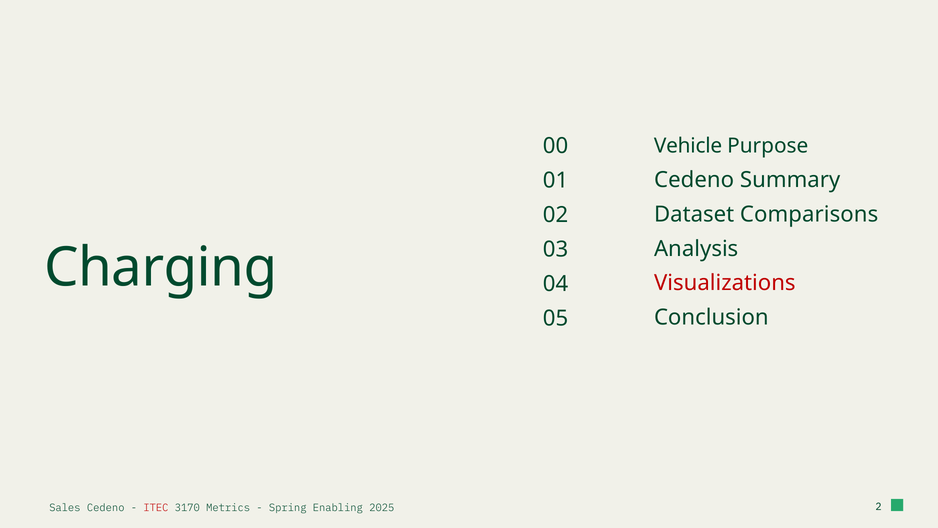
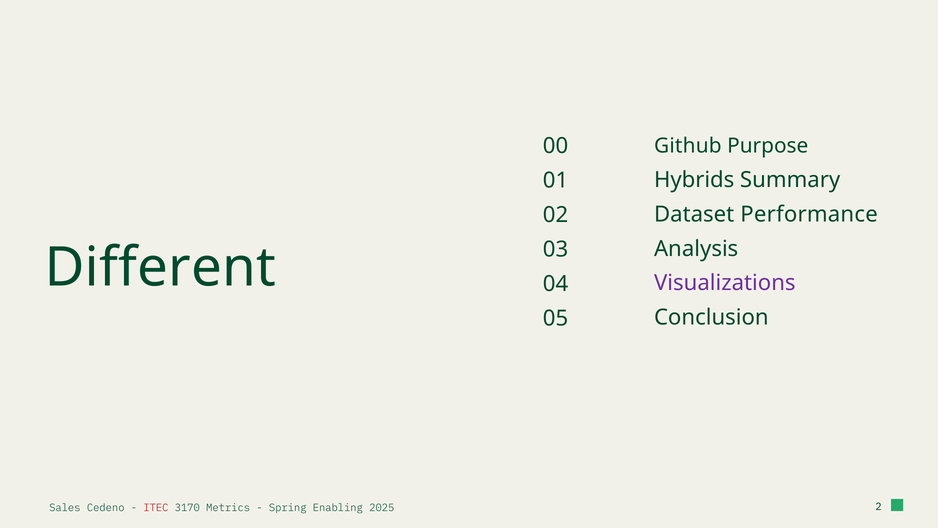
Vehicle: Vehicle -> Github (688, 146)
Cedeno: Cedeno -> Hybrids (694, 180)
Comparisons: Comparisons -> Performance (809, 214)
Charging: Charging -> Different (160, 268)
Visualizations colour: red -> purple (725, 283)
